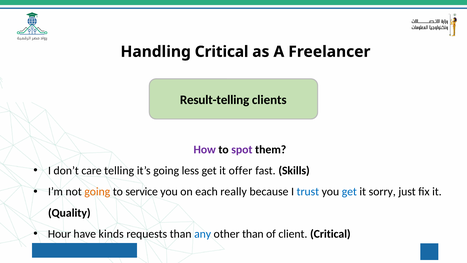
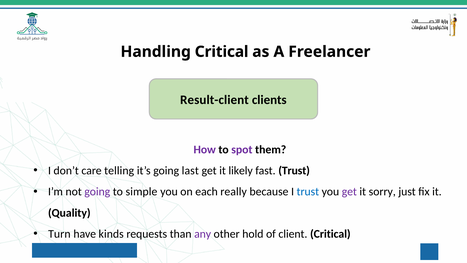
Result-telling: Result-telling -> Result-client (214, 100)
less: less -> last (190, 171)
offer: offer -> likely (241, 171)
fast Skills: Skills -> Trust (294, 171)
going colour: orange -> purple (97, 192)
service: service -> simple (142, 192)
get colour: blue -> purple (349, 192)
Hour: Hour -> Turn (59, 234)
any colour: blue -> purple (203, 234)
other than: than -> hold (253, 234)
